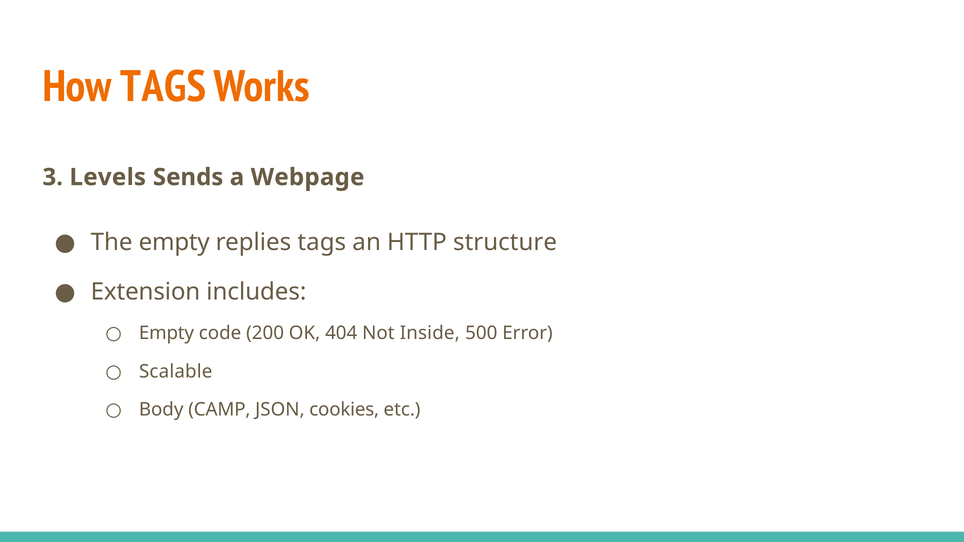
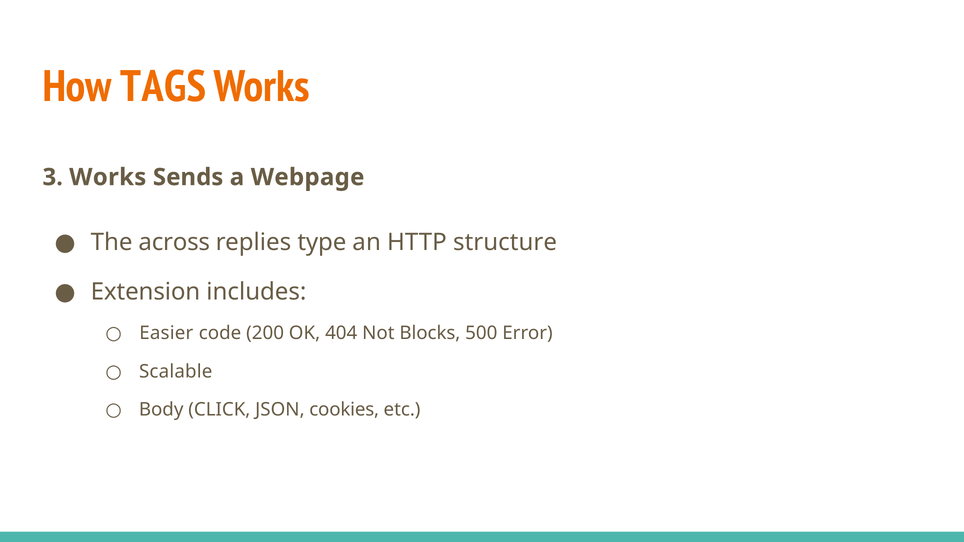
3 Levels: Levels -> Works (108, 177)
The empty: empty -> across (174, 243)
replies tags: tags -> type (322, 243)
Empty: Empty -> Easier (166, 333)
Inside: Inside -> Blocks (430, 333)
CAMP: CAMP -> CLICK (219, 410)
